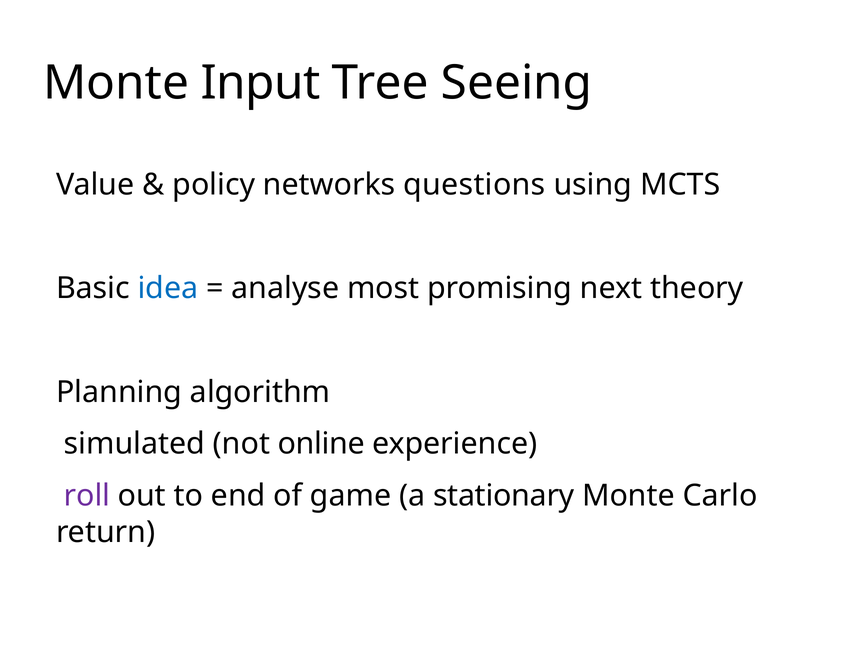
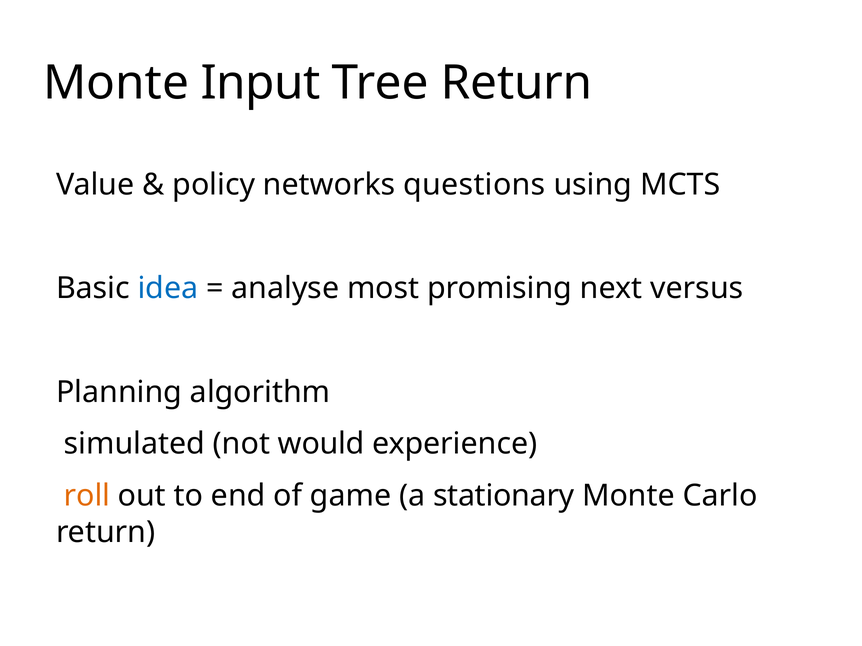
Tree Seeing: Seeing -> Return (517, 83)
theory: theory -> versus (697, 288)
online: online -> would (321, 444)
roll colour: purple -> orange (87, 496)
